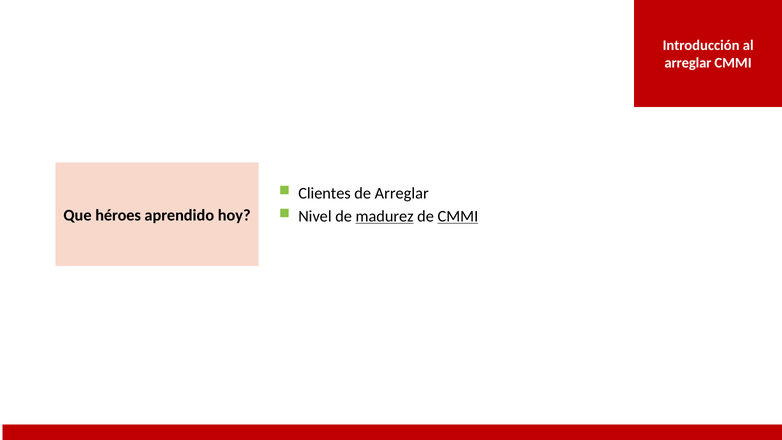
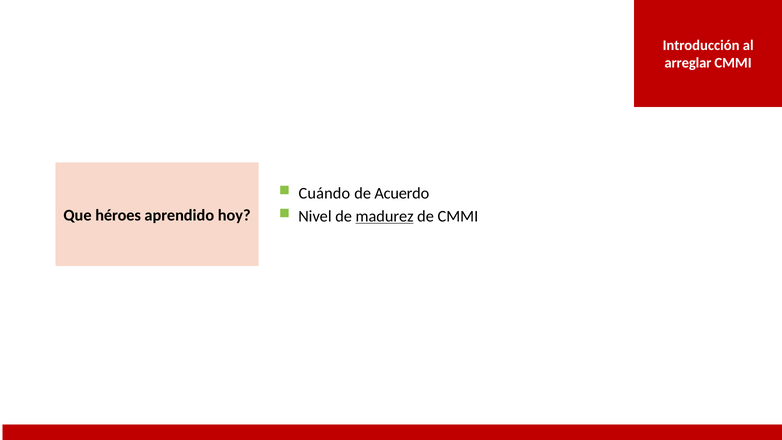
Clientes: Clientes -> Cuándo (324, 193)
de Arreglar: Arreglar -> Acuerdo (402, 193)
CMMI underline: present -> none (458, 216)
